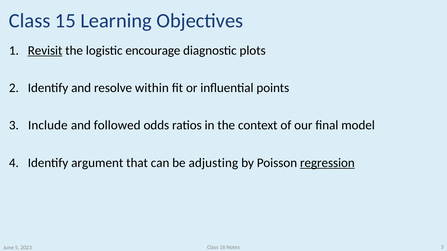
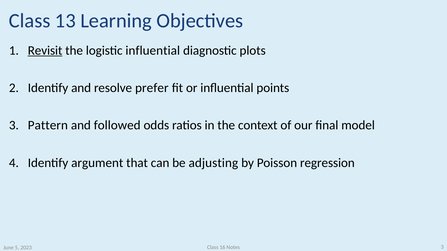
15: 15 -> 13 (65, 21)
logistic encourage: encourage -> influential (153, 51)
within: within -> prefer (152, 88)
Include: Include -> Pattern (48, 126)
regression underline: present -> none (327, 163)
